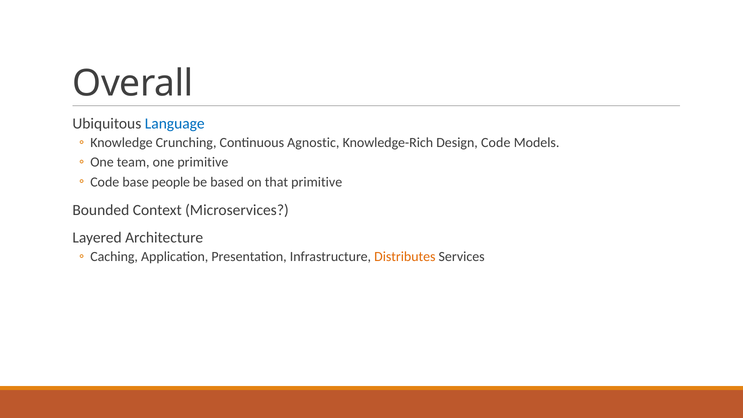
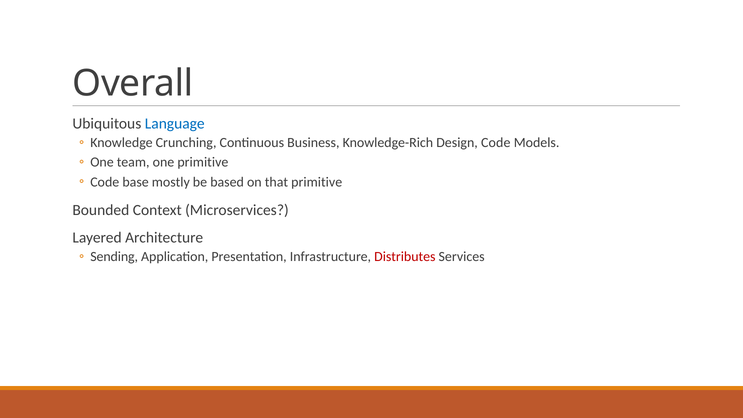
Agnostic: Agnostic -> Business (313, 143)
people: people -> mostly (171, 182)
Caching: Caching -> Sending (114, 257)
Distributes colour: orange -> red (405, 257)
